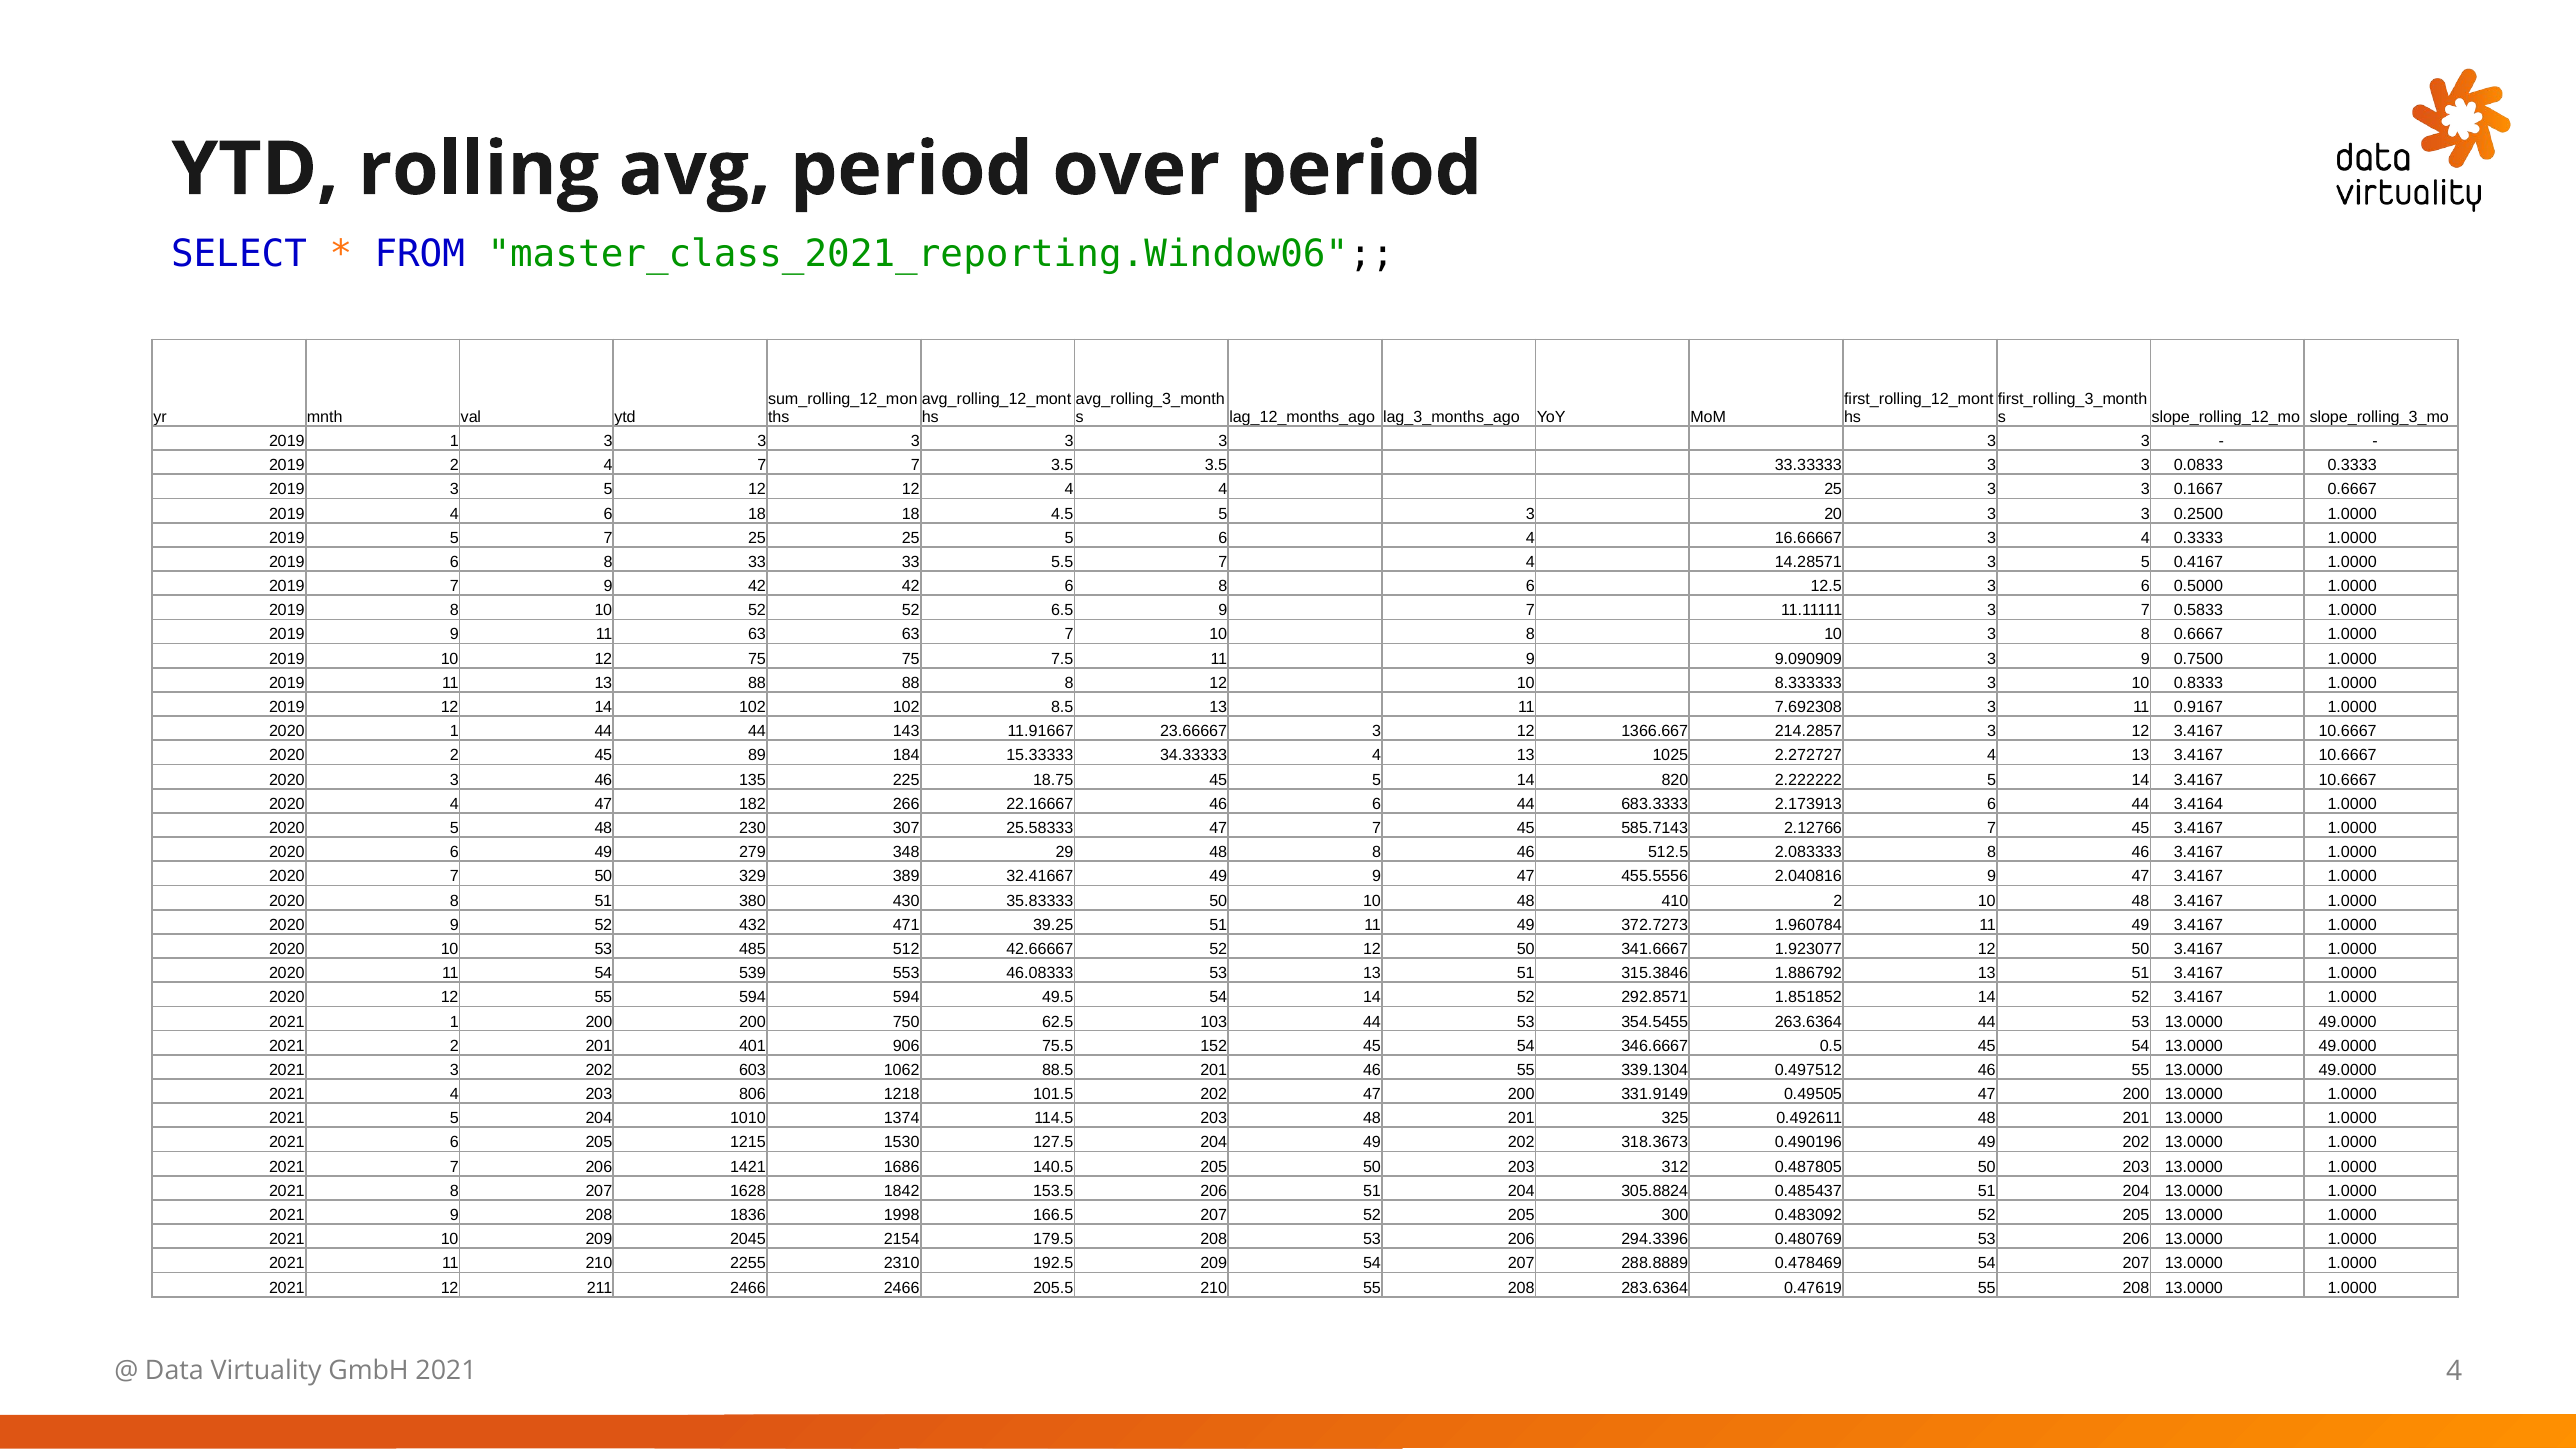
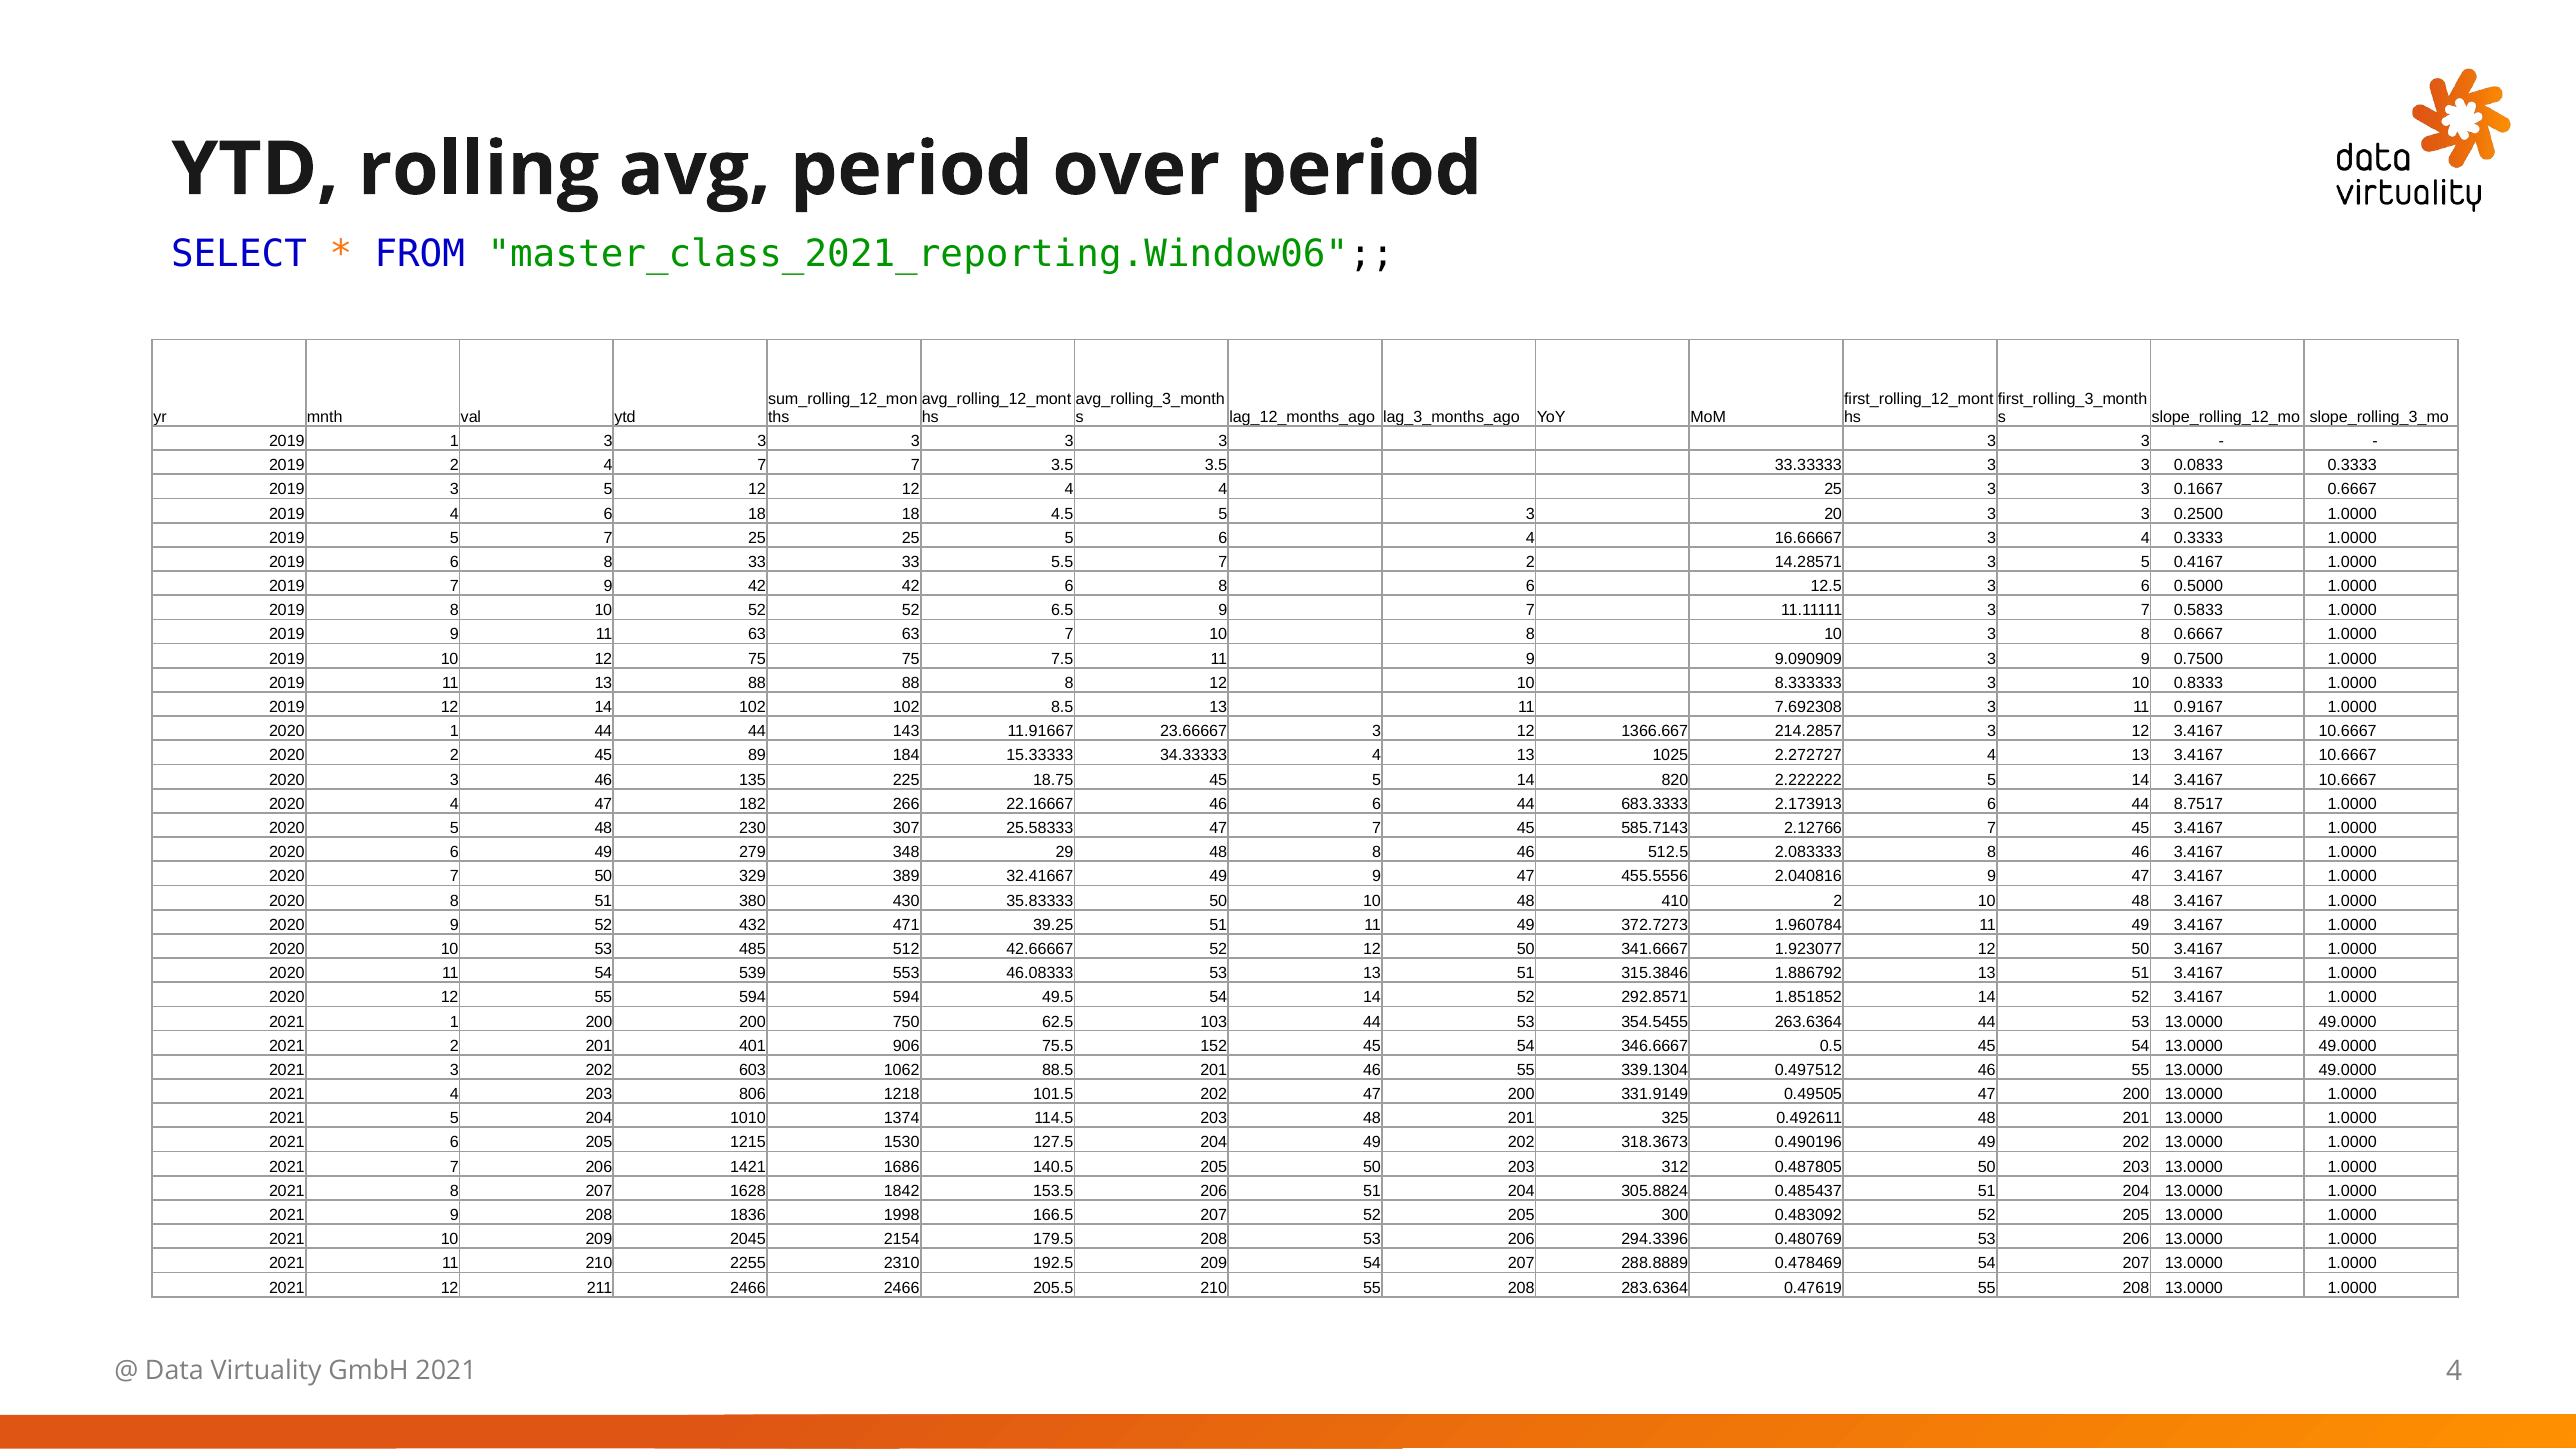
7 4: 4 -> 2 (1530, 562)
3.4164: 3.4164 -> 8.7517 (2198, 804)
